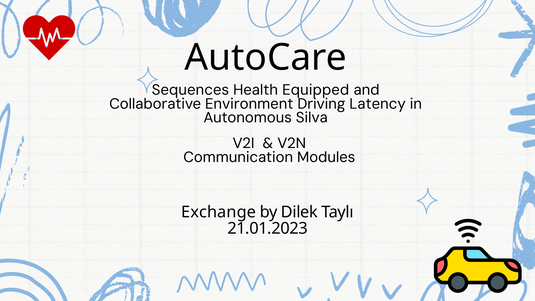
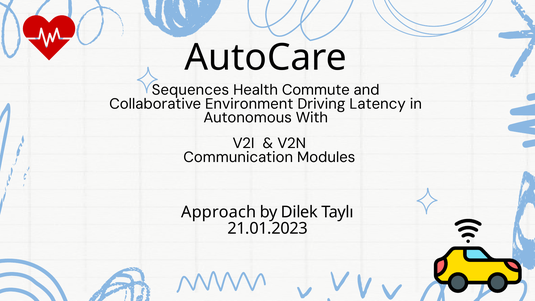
Equipped: Equipped -> Commute (316, 90)
Silva: Silva -> With (312, 118)
Exchange: Exchange -> Approach (219, 212)
